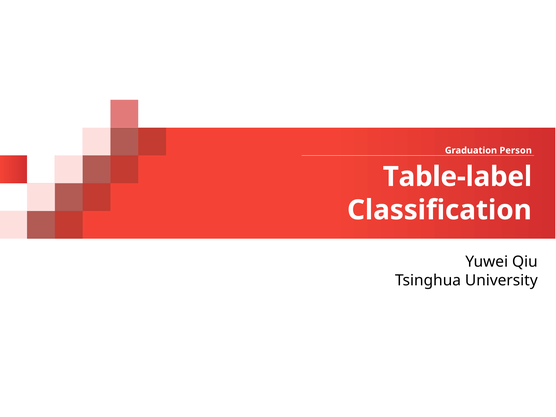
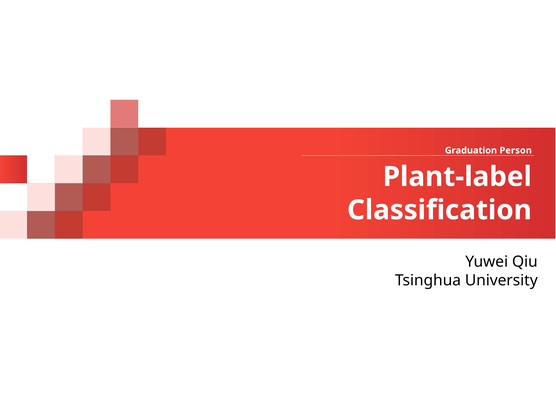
Table-label: Table-label -> Plant-label (457, 177)
